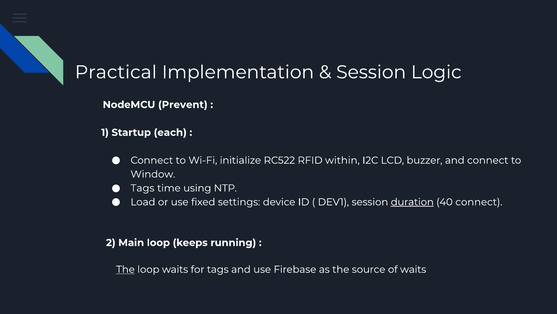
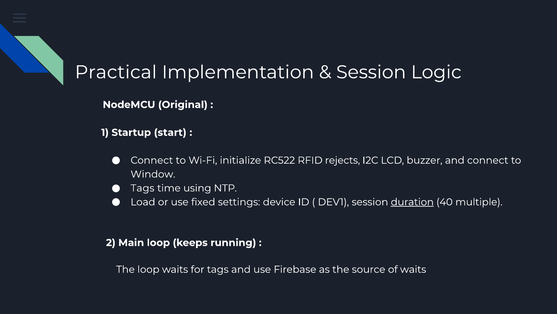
Prevent: Prevent -> Original (183, 104)
each: each -> start (170, 132)
within: within -> rejects (342, 160)
40 connect: connect -> multiple (479, 202)
The underline: present -> none (125, 269)
